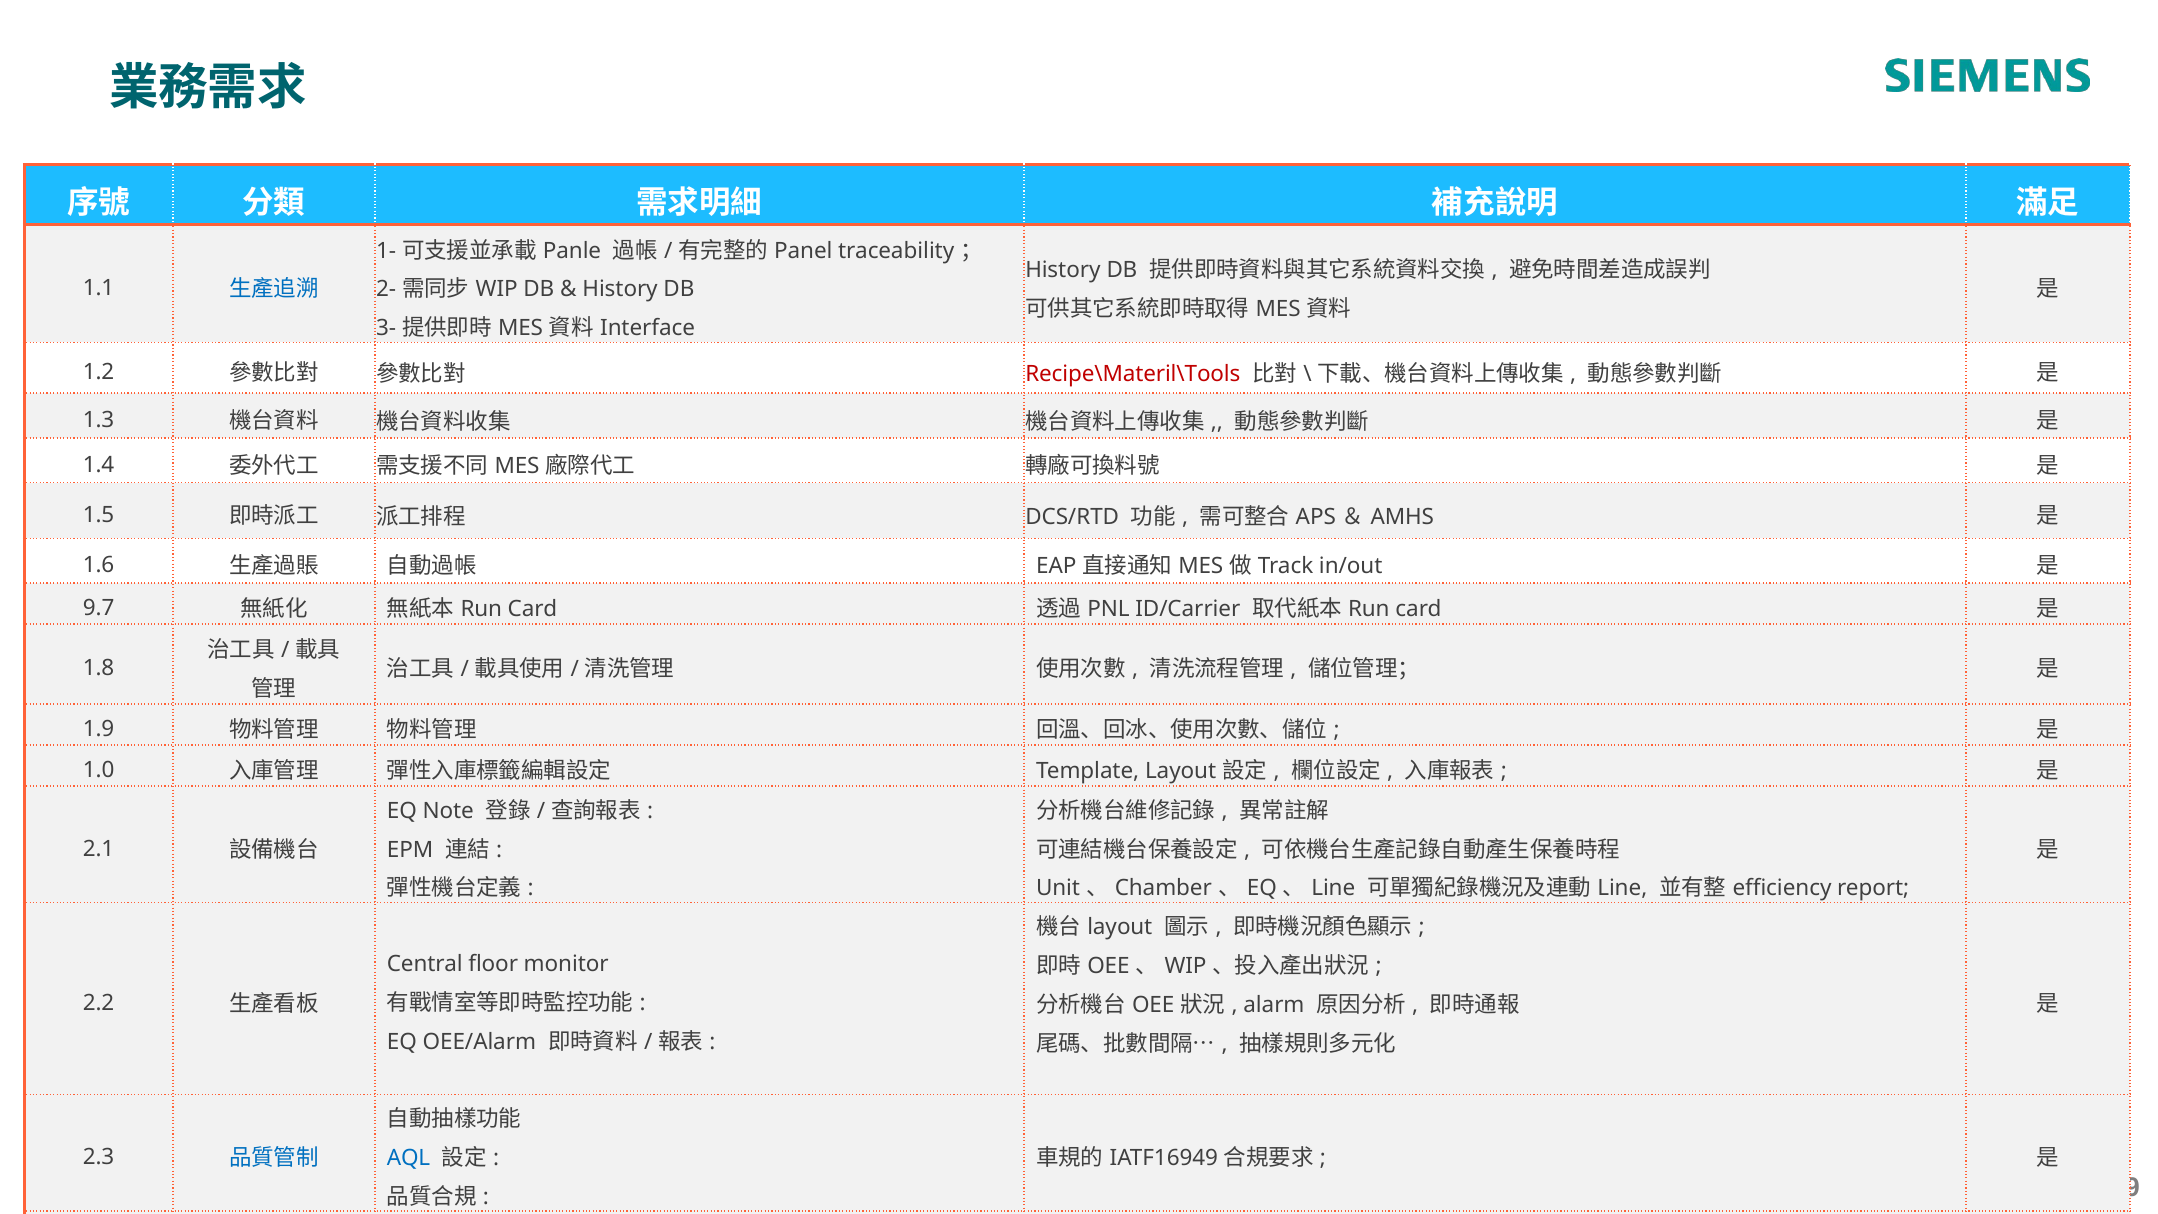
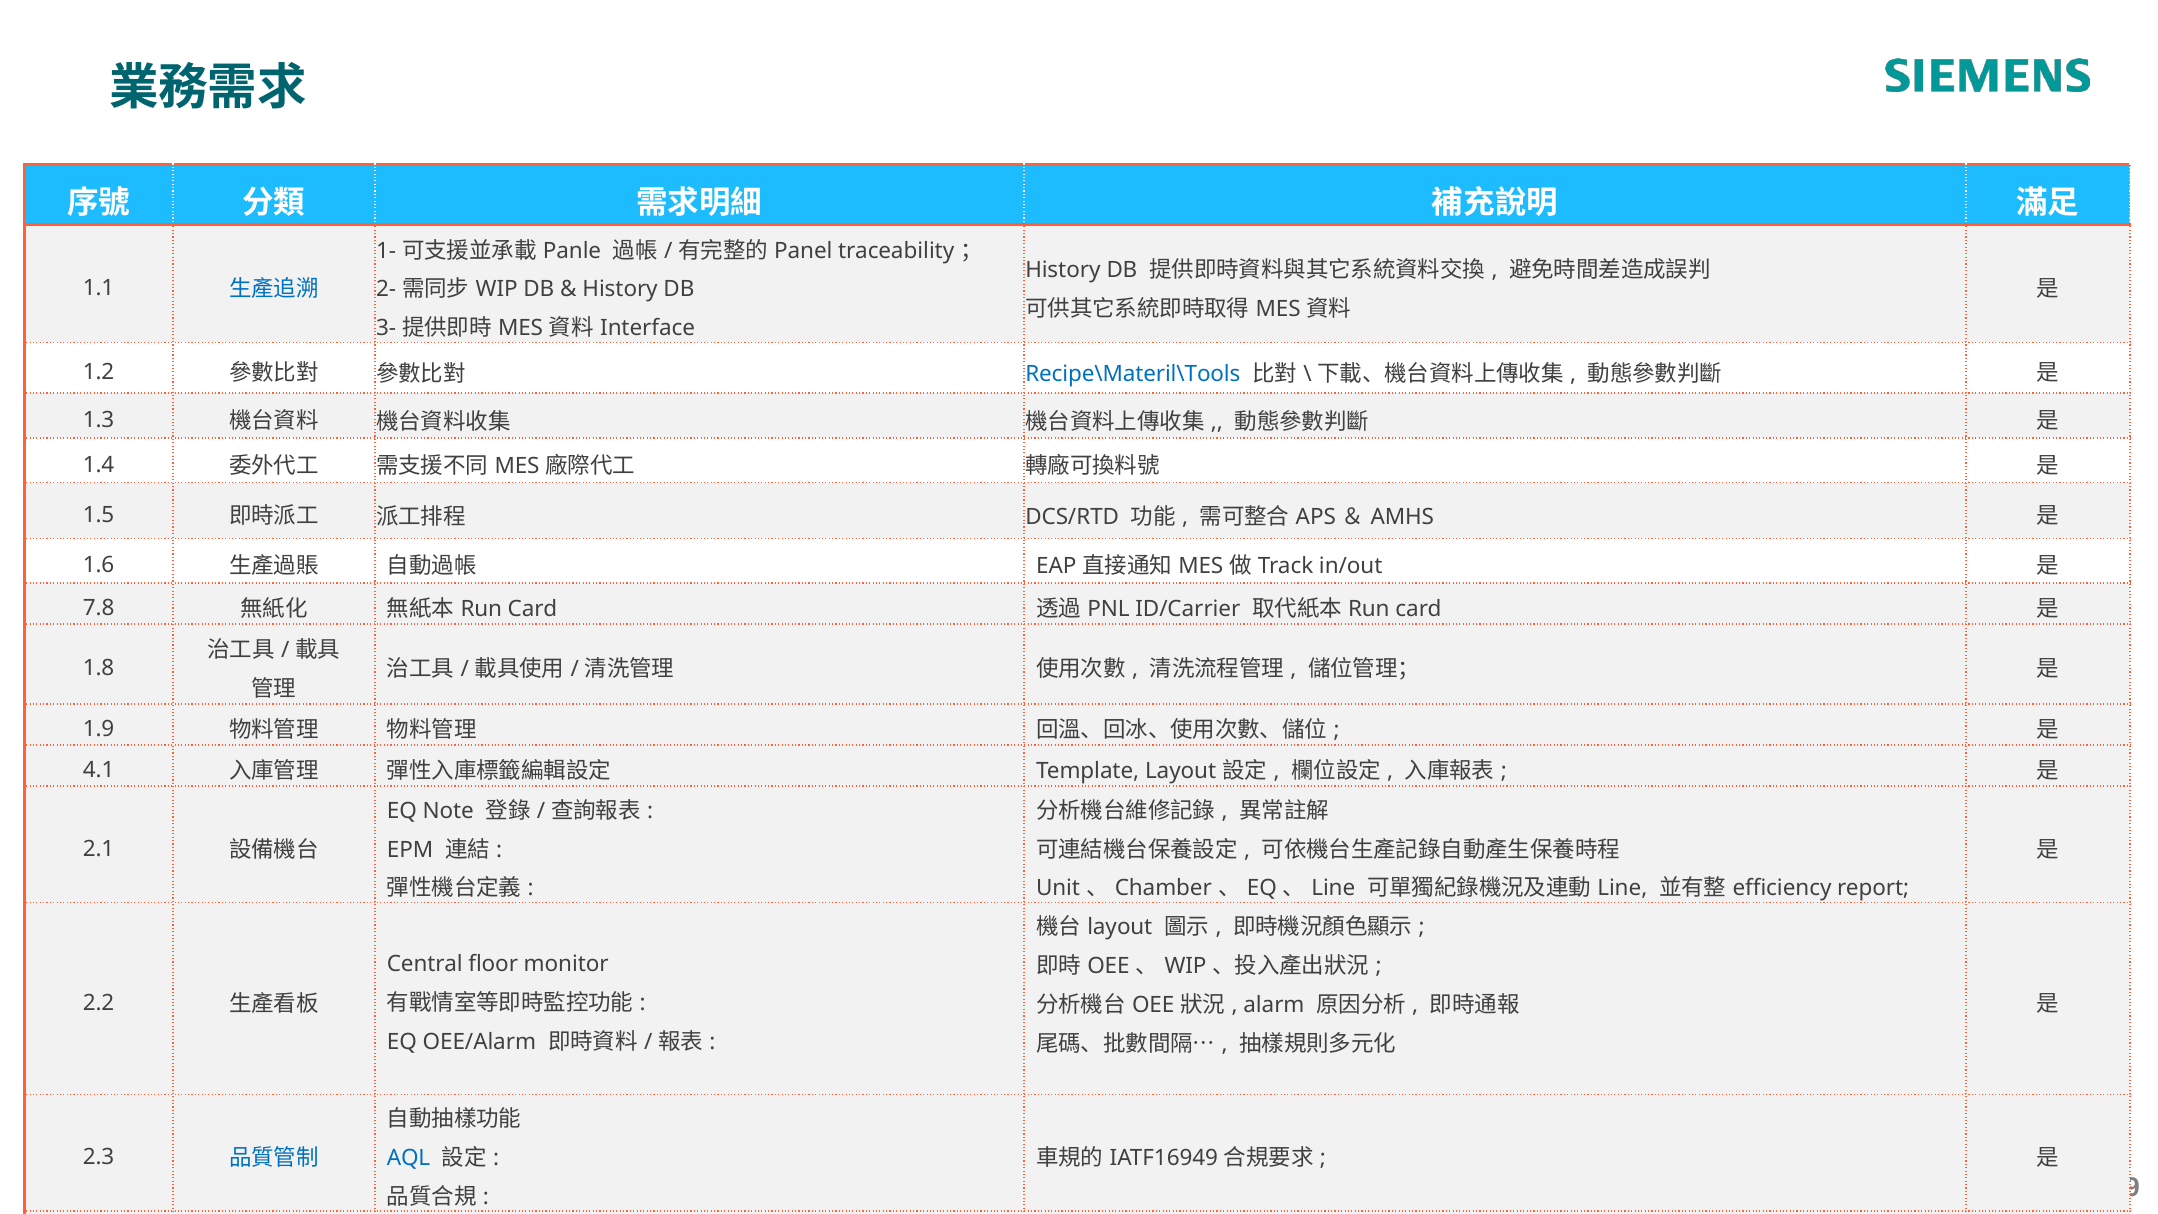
Recipe\Materil\Tools colour: red -> blue (1133, 374)
9.7: 9.7 -> 7.8 (99, 608)
1.0: 1.0 -> 4.1 (99, 770)
